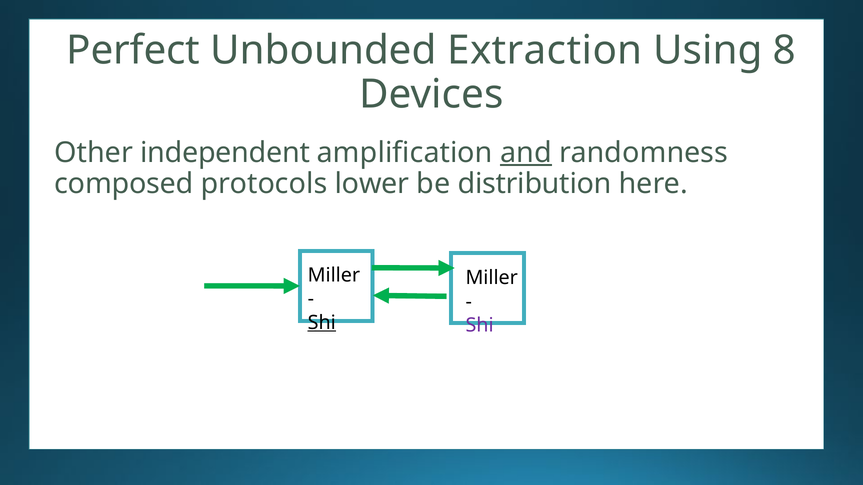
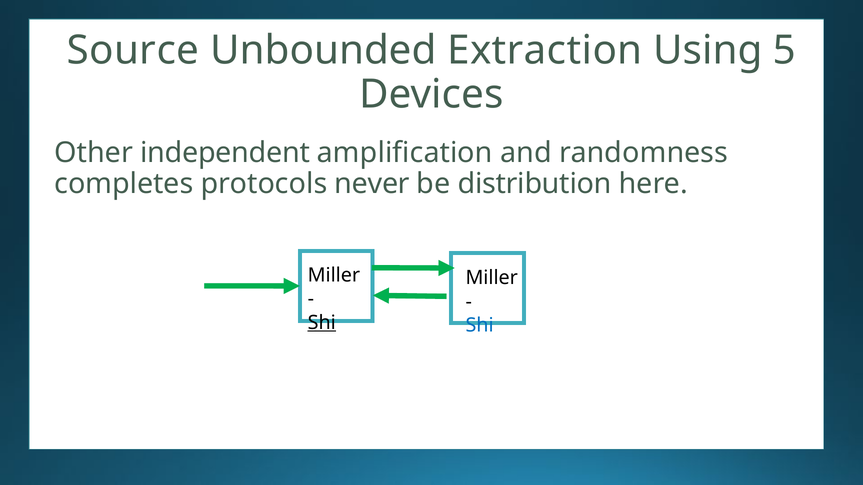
Perfect: Perfect -> Source (133, 51)
8: 8 -> 5 (784, 51)
and underline: present -> none (526, 153)
composed: composed -> completes (124, 184)
lower: lower -> never (372, 184)
Shi colour: purple -> blue (480, 326)
